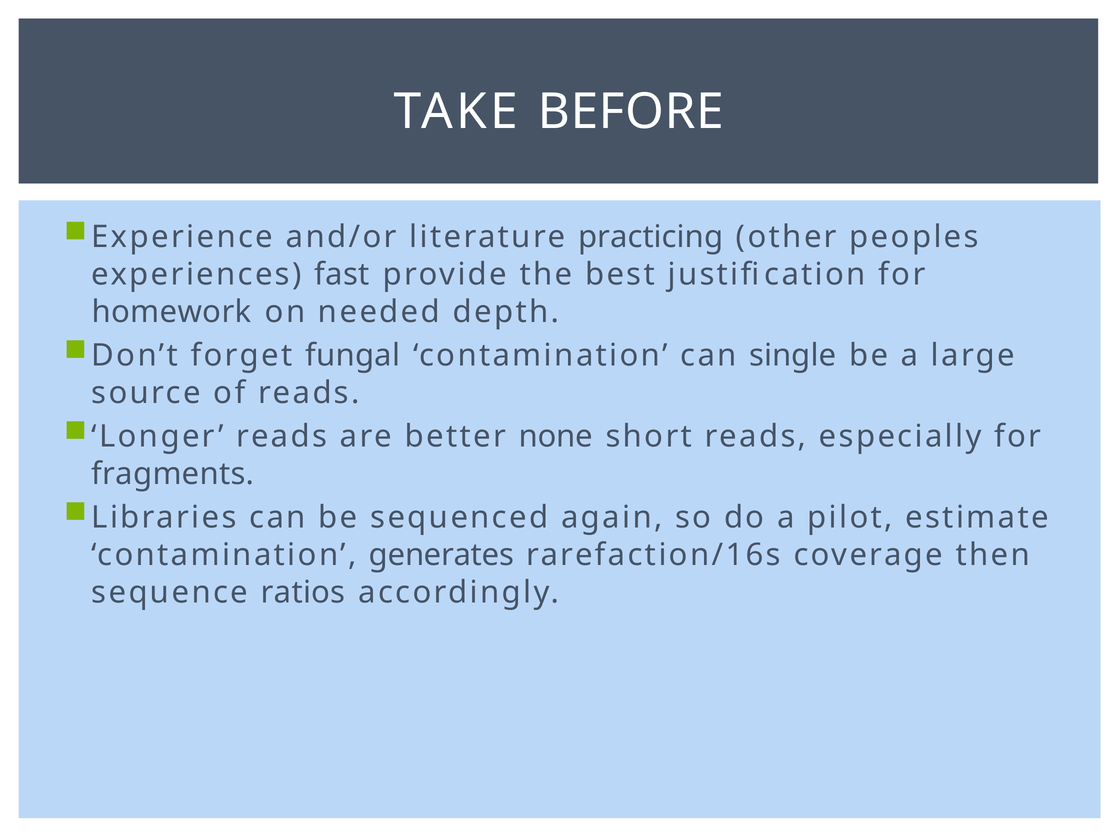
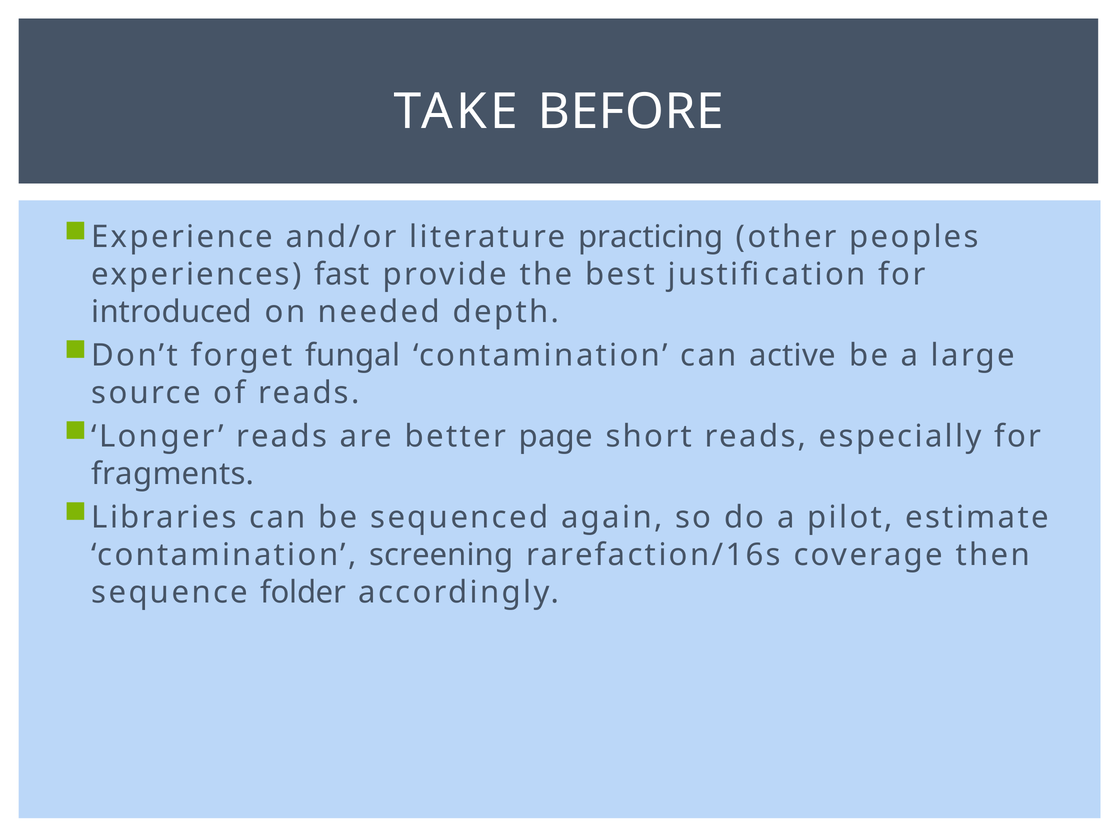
homework: homework -> introduced (172, 312)
single: single -> active (793, 355)
none: none -> page (556, 436)
generates: generates -> screening (441, 555)
ratios: ratios -> folder (303, 592)
